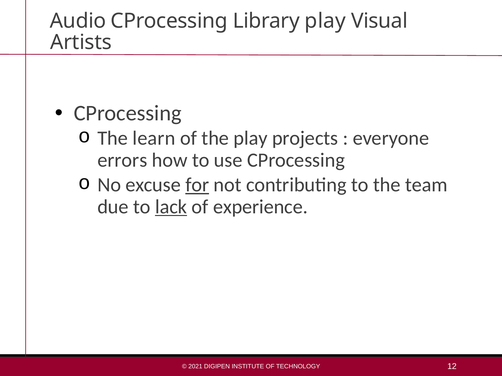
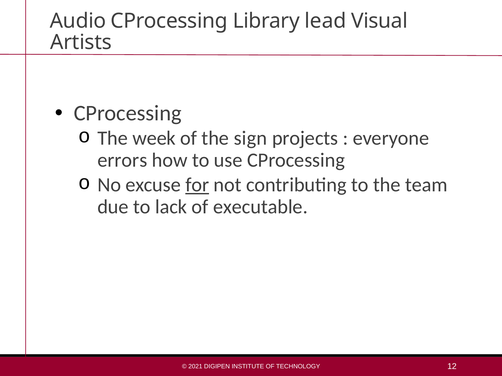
Library play: play -> lead (325, 21)
learn: learn -> week (154, 138)
the play: play -> sign (250, 138)
lack underline: present -> none (171, 207)
experience: experience -> executable (260, 207)
